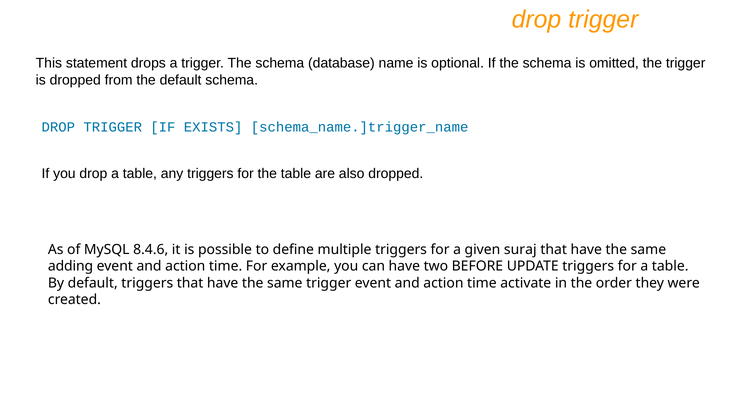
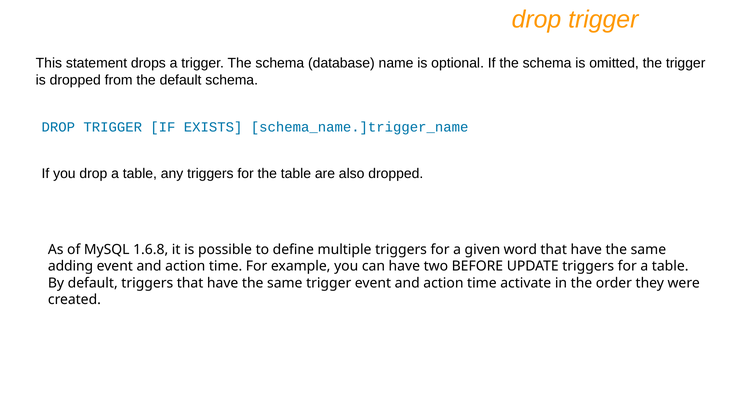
8.4.6: 8.4.6 -> 1.6.8 (151, 249)
suraj: suraj -> word (520, 249)
